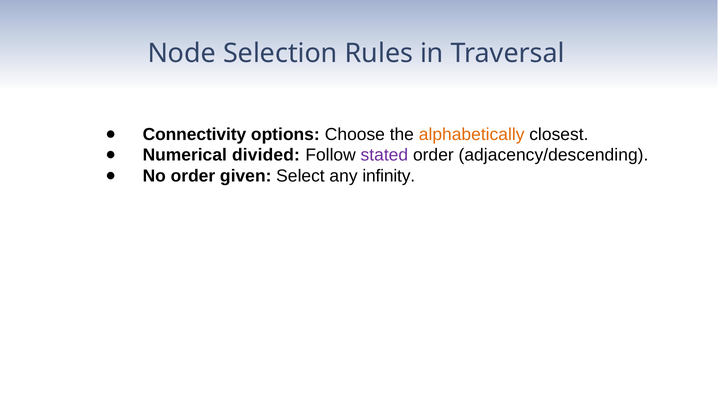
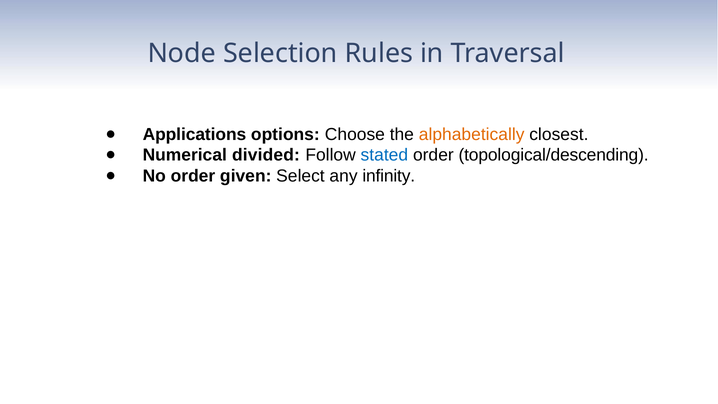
Connectivity: Connectivity -> Applications (194, 134)
stated colour: purple -> blue (384, 155)
adjacency/descending: adjacency/descending -> topological/descending (554, 155)
